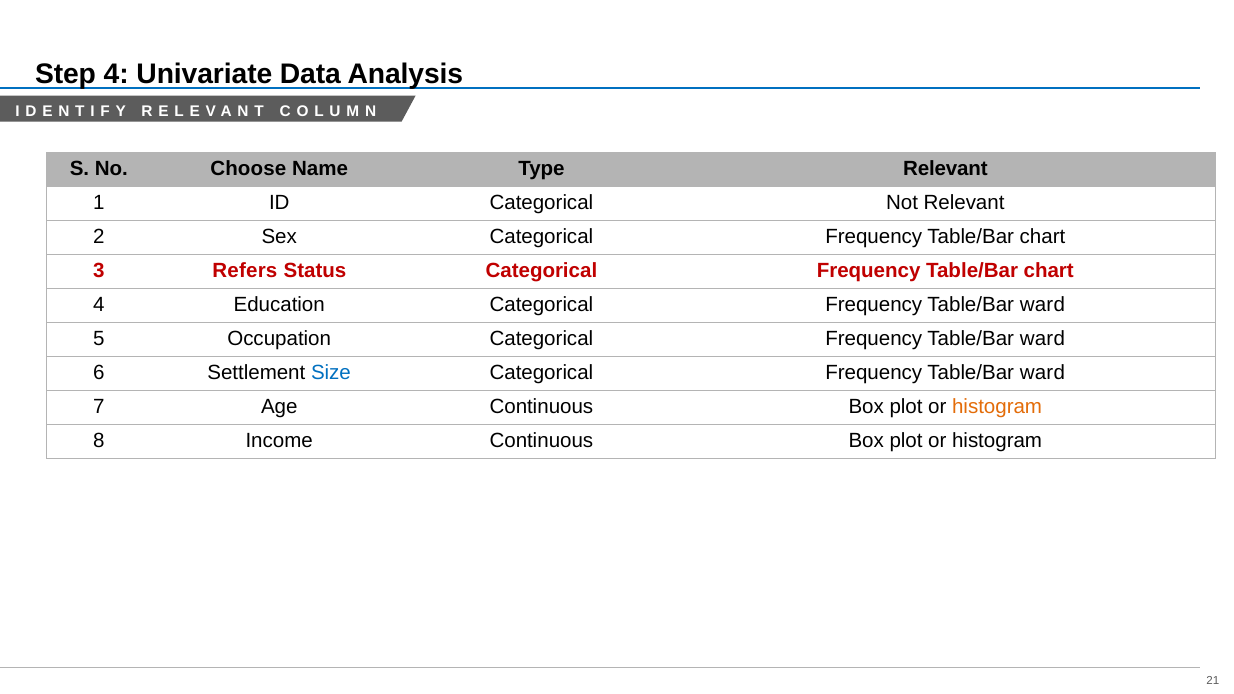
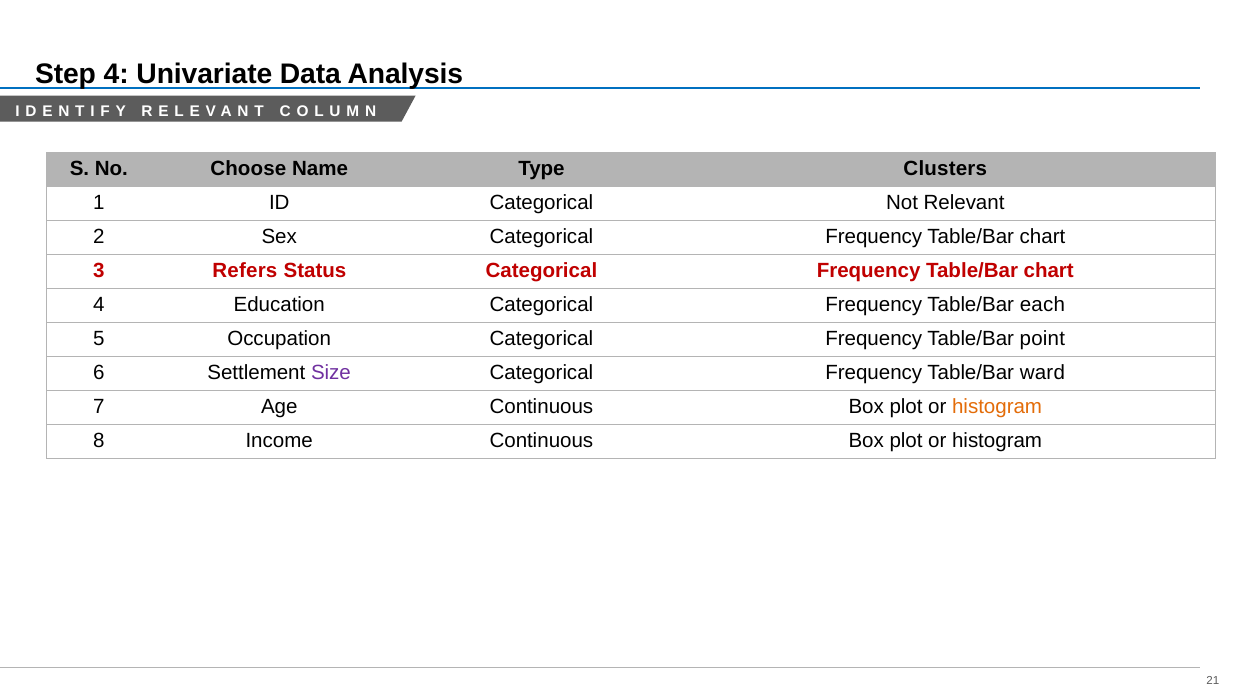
Type Relevant: Relevant -> Clusters (945, 169)
ward: ward -> each (1042, 305)
ward: ward -> point (1042, 339)
Size colour: blue -> purple (331, 373)
